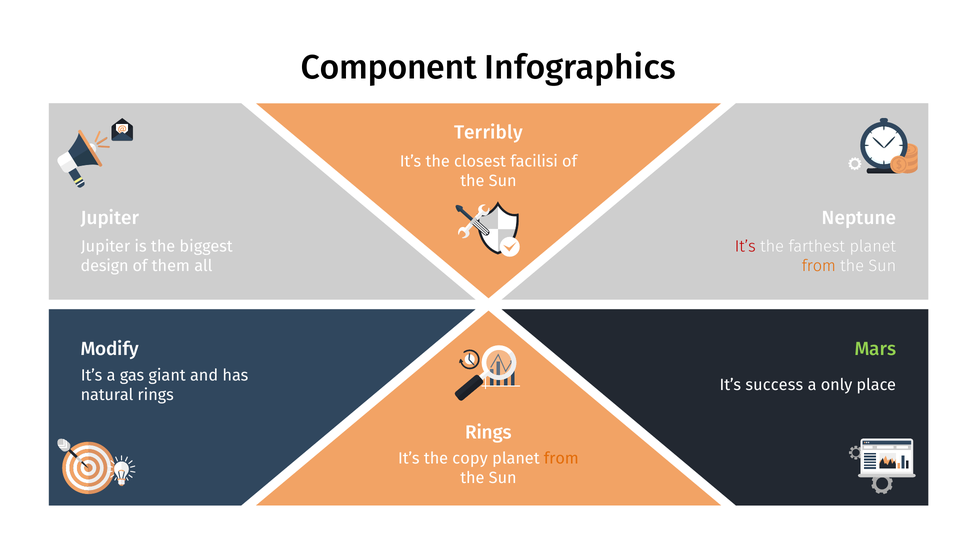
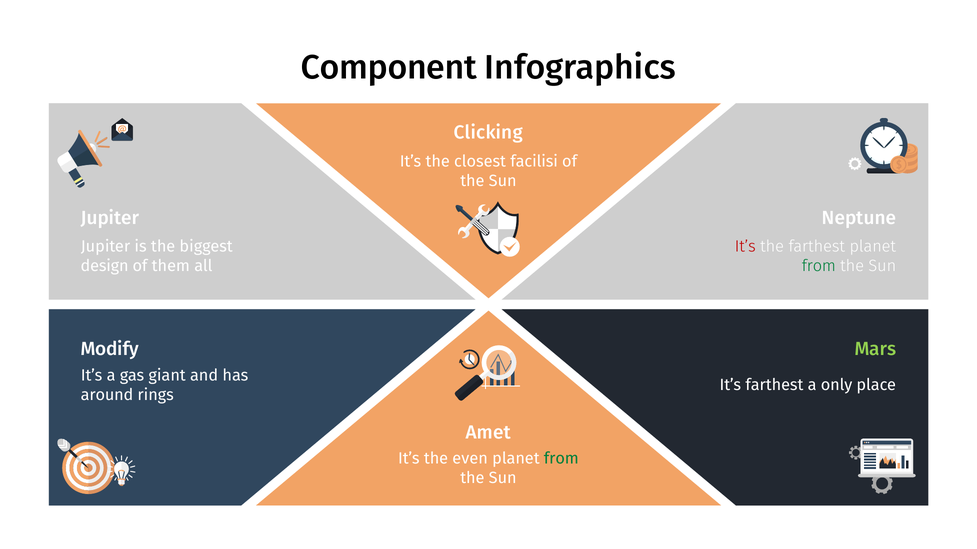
Terribly: Terribly -> Clicking (488, 133)
from colour: orange -> green (819, 266)
It’s success: success -> farthest (774, 385)
natural: natural -> around (107, 395)
Rings: Rings -> Amet (488, 433)
copy: copy -> even (470, 459)
from colour: orange -> green (561, 459)
